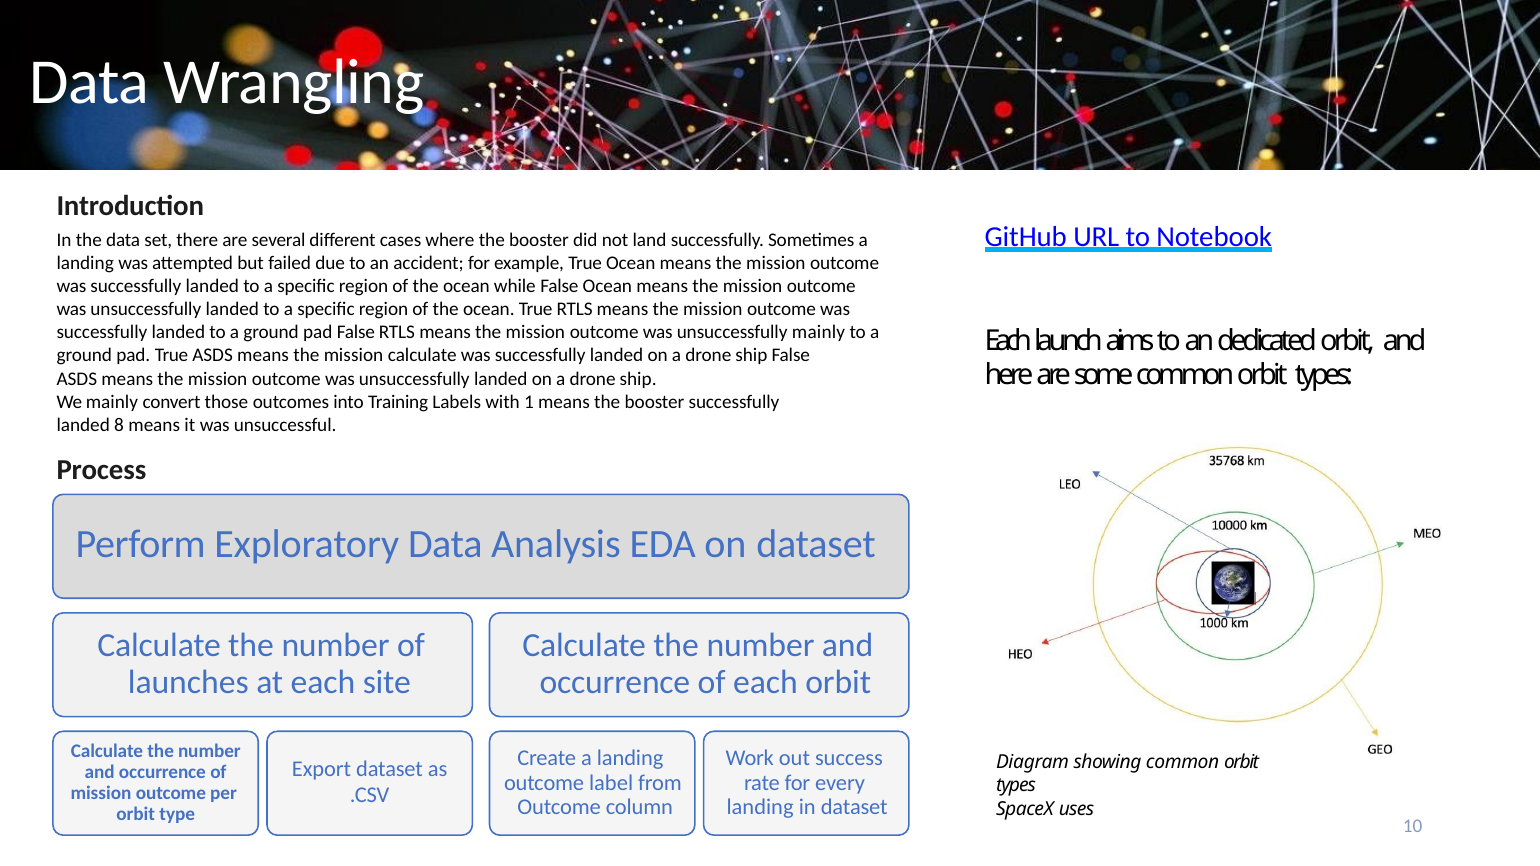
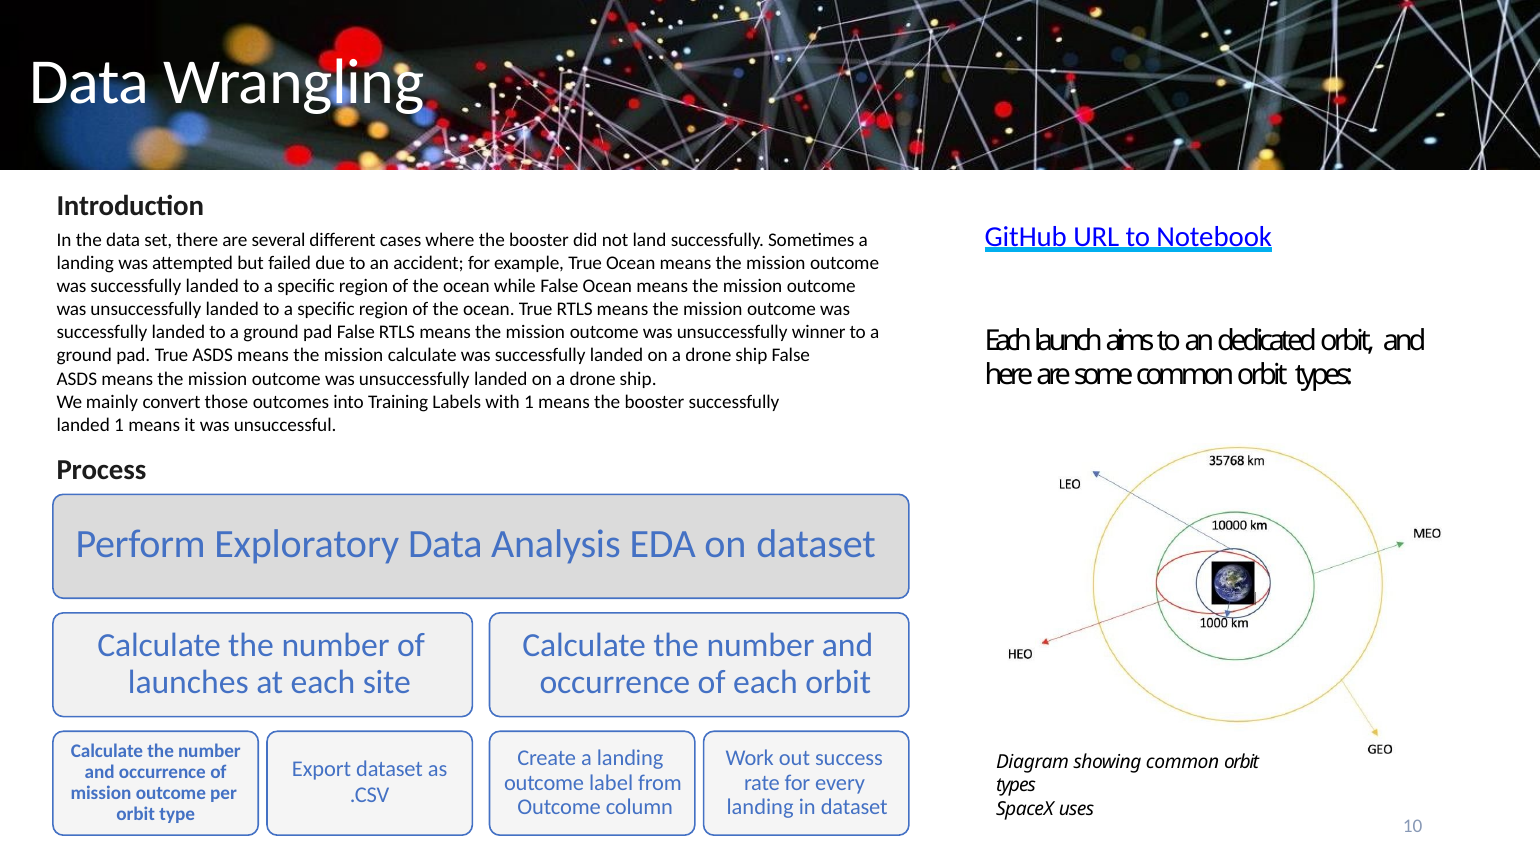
unsuccessfully mainly: mainly -> winner (819, 333)
landed 8: 8 -> 1 (119, 425)
